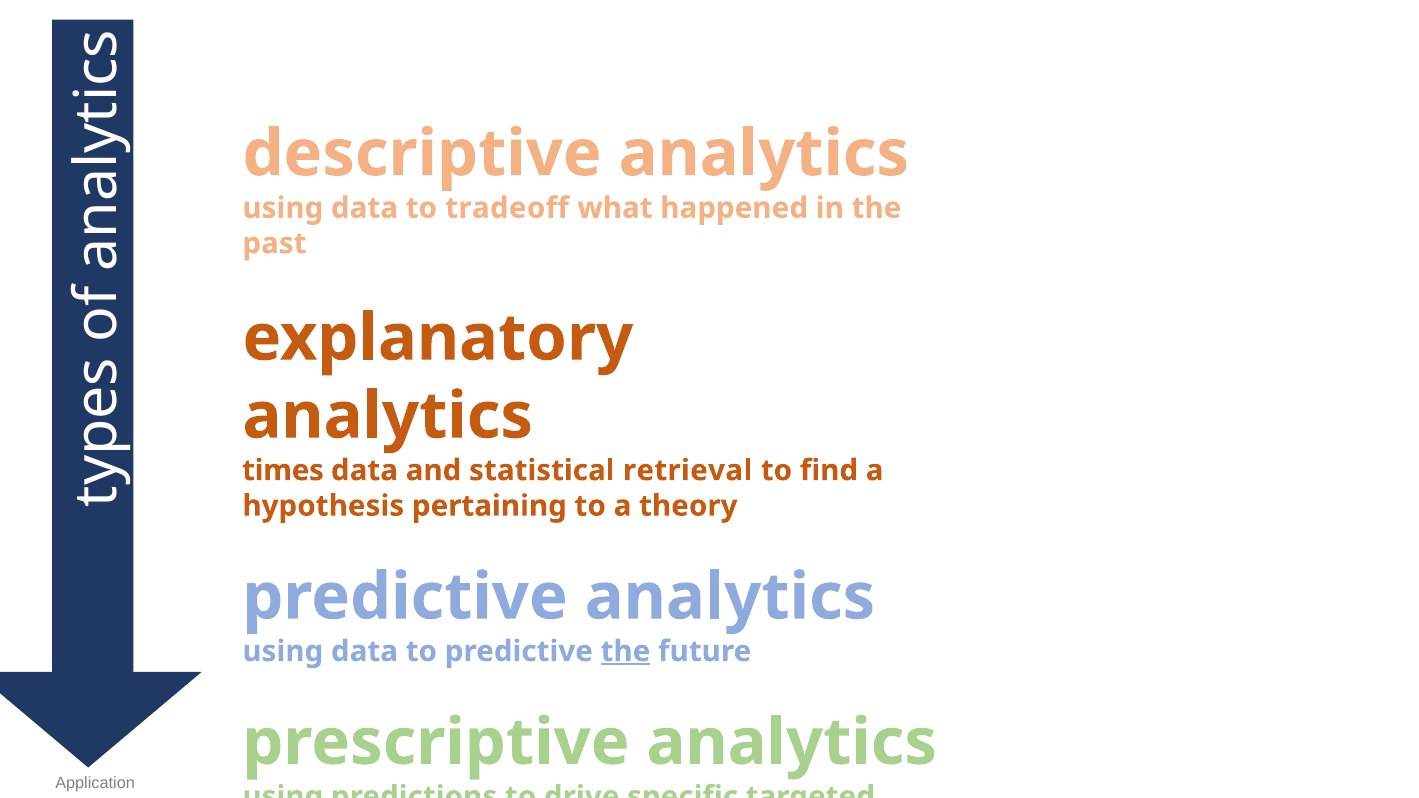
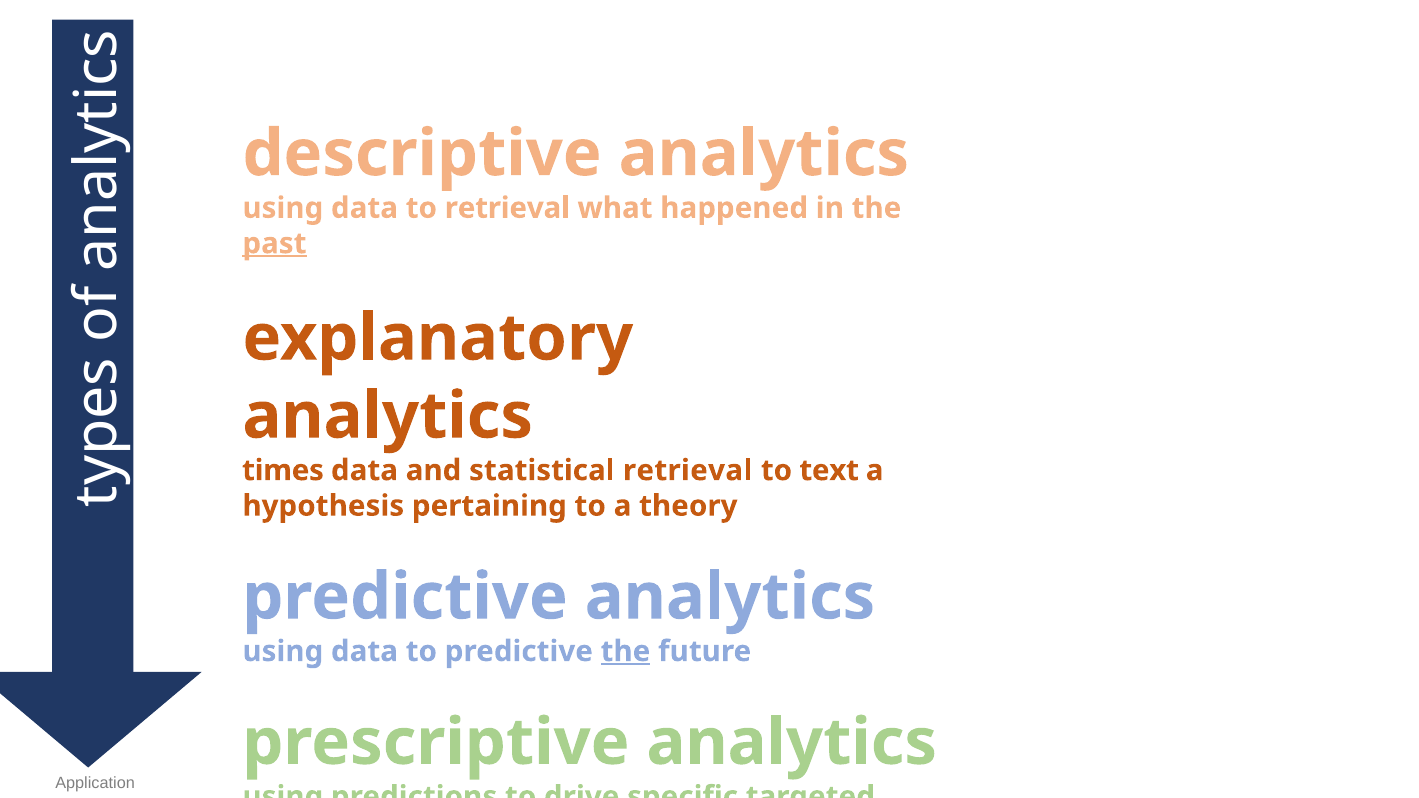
to tradeoff: tradeoff -> retrieval (507, 208)
past underline: none -> present (274, 244)
find: find -> text (829, 471)
